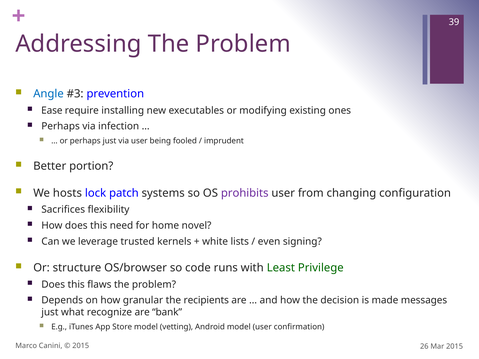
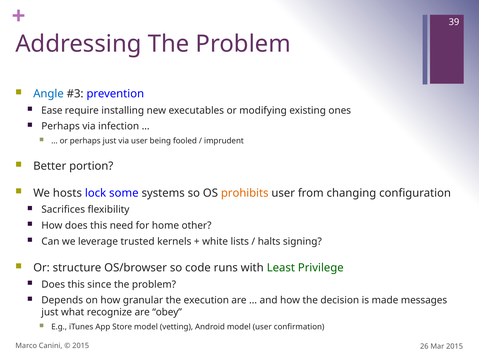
patch: patch -> some (124, 193)
prohibits colour: purple -> orange (245, 193)
novel: novel -> other (197, 226)
even: even -> halts (269, 242)
flaws: flaws -> since (99, 285)
recipients: recipients -> execution (206, 301)
bank: bank -> obey (167, 313)
